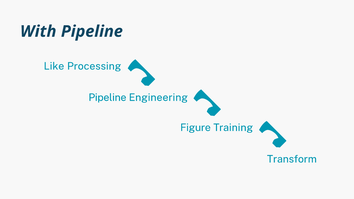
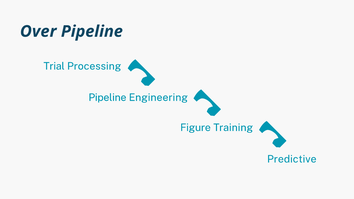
With: With -> Over (38, 31)
Like: Like -> Trial (54, 66)
Transform: Transform -> Predictive (292, 159)
